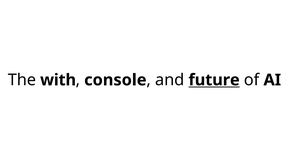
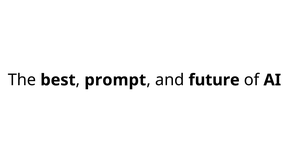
with: with -> best (58, 80)
console: console -> prompt (115, 80)
future underline: present -> none (214, 80)
